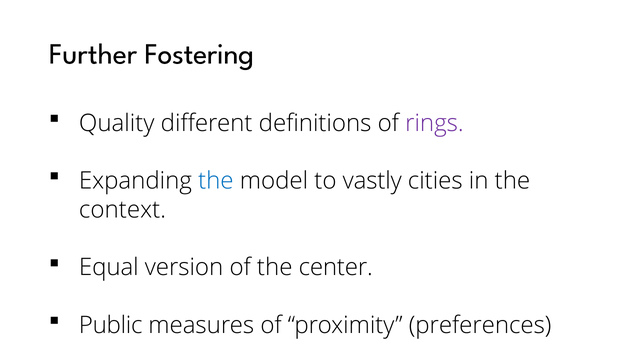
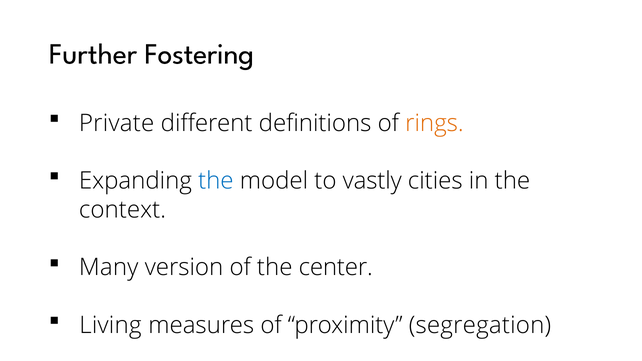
Quality: Quality -> Private (117, 123)
rings colour: purple -> orange (434, 123)
Equal: Equal -> Many (109, 268)
Public: Public -> Living (110, 325)
preferences: preferences -> segregation (480, 325)
